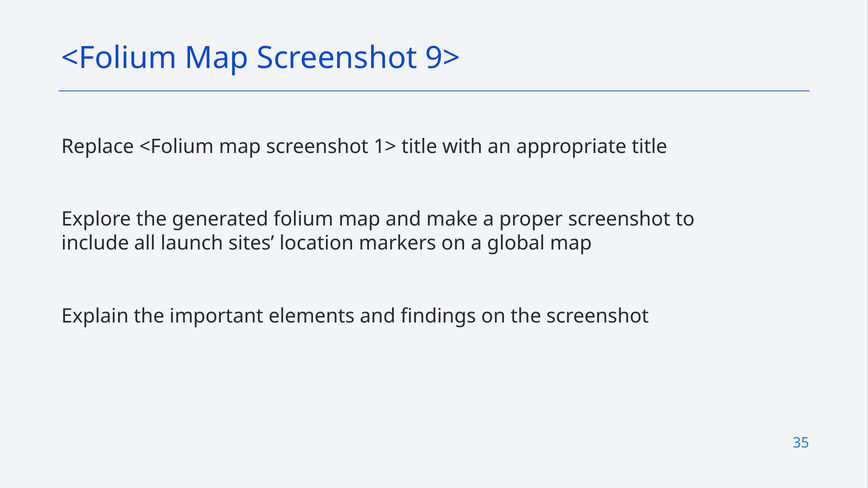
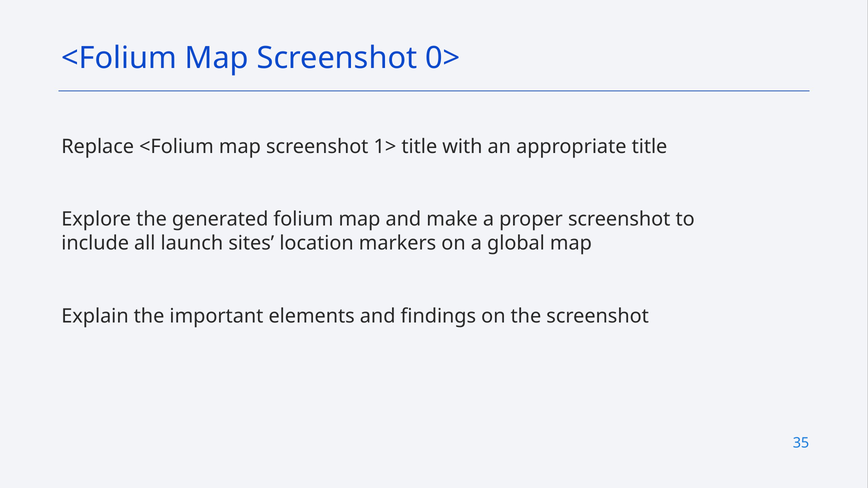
9>: 9> -> 0> (443, 58)
